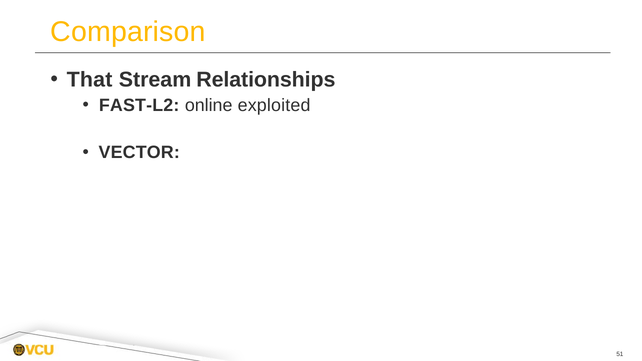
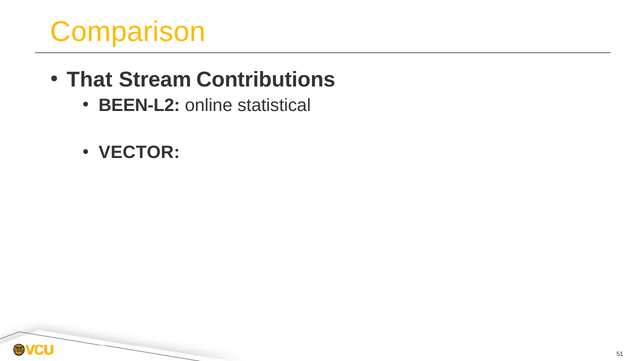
Relationships: Relationships -> Contributions (266, 80)
FAST-L2: FAST-L2 -> BEEN-L2 (139, 105)
exploited: exploited -> statistical (274, 105)
